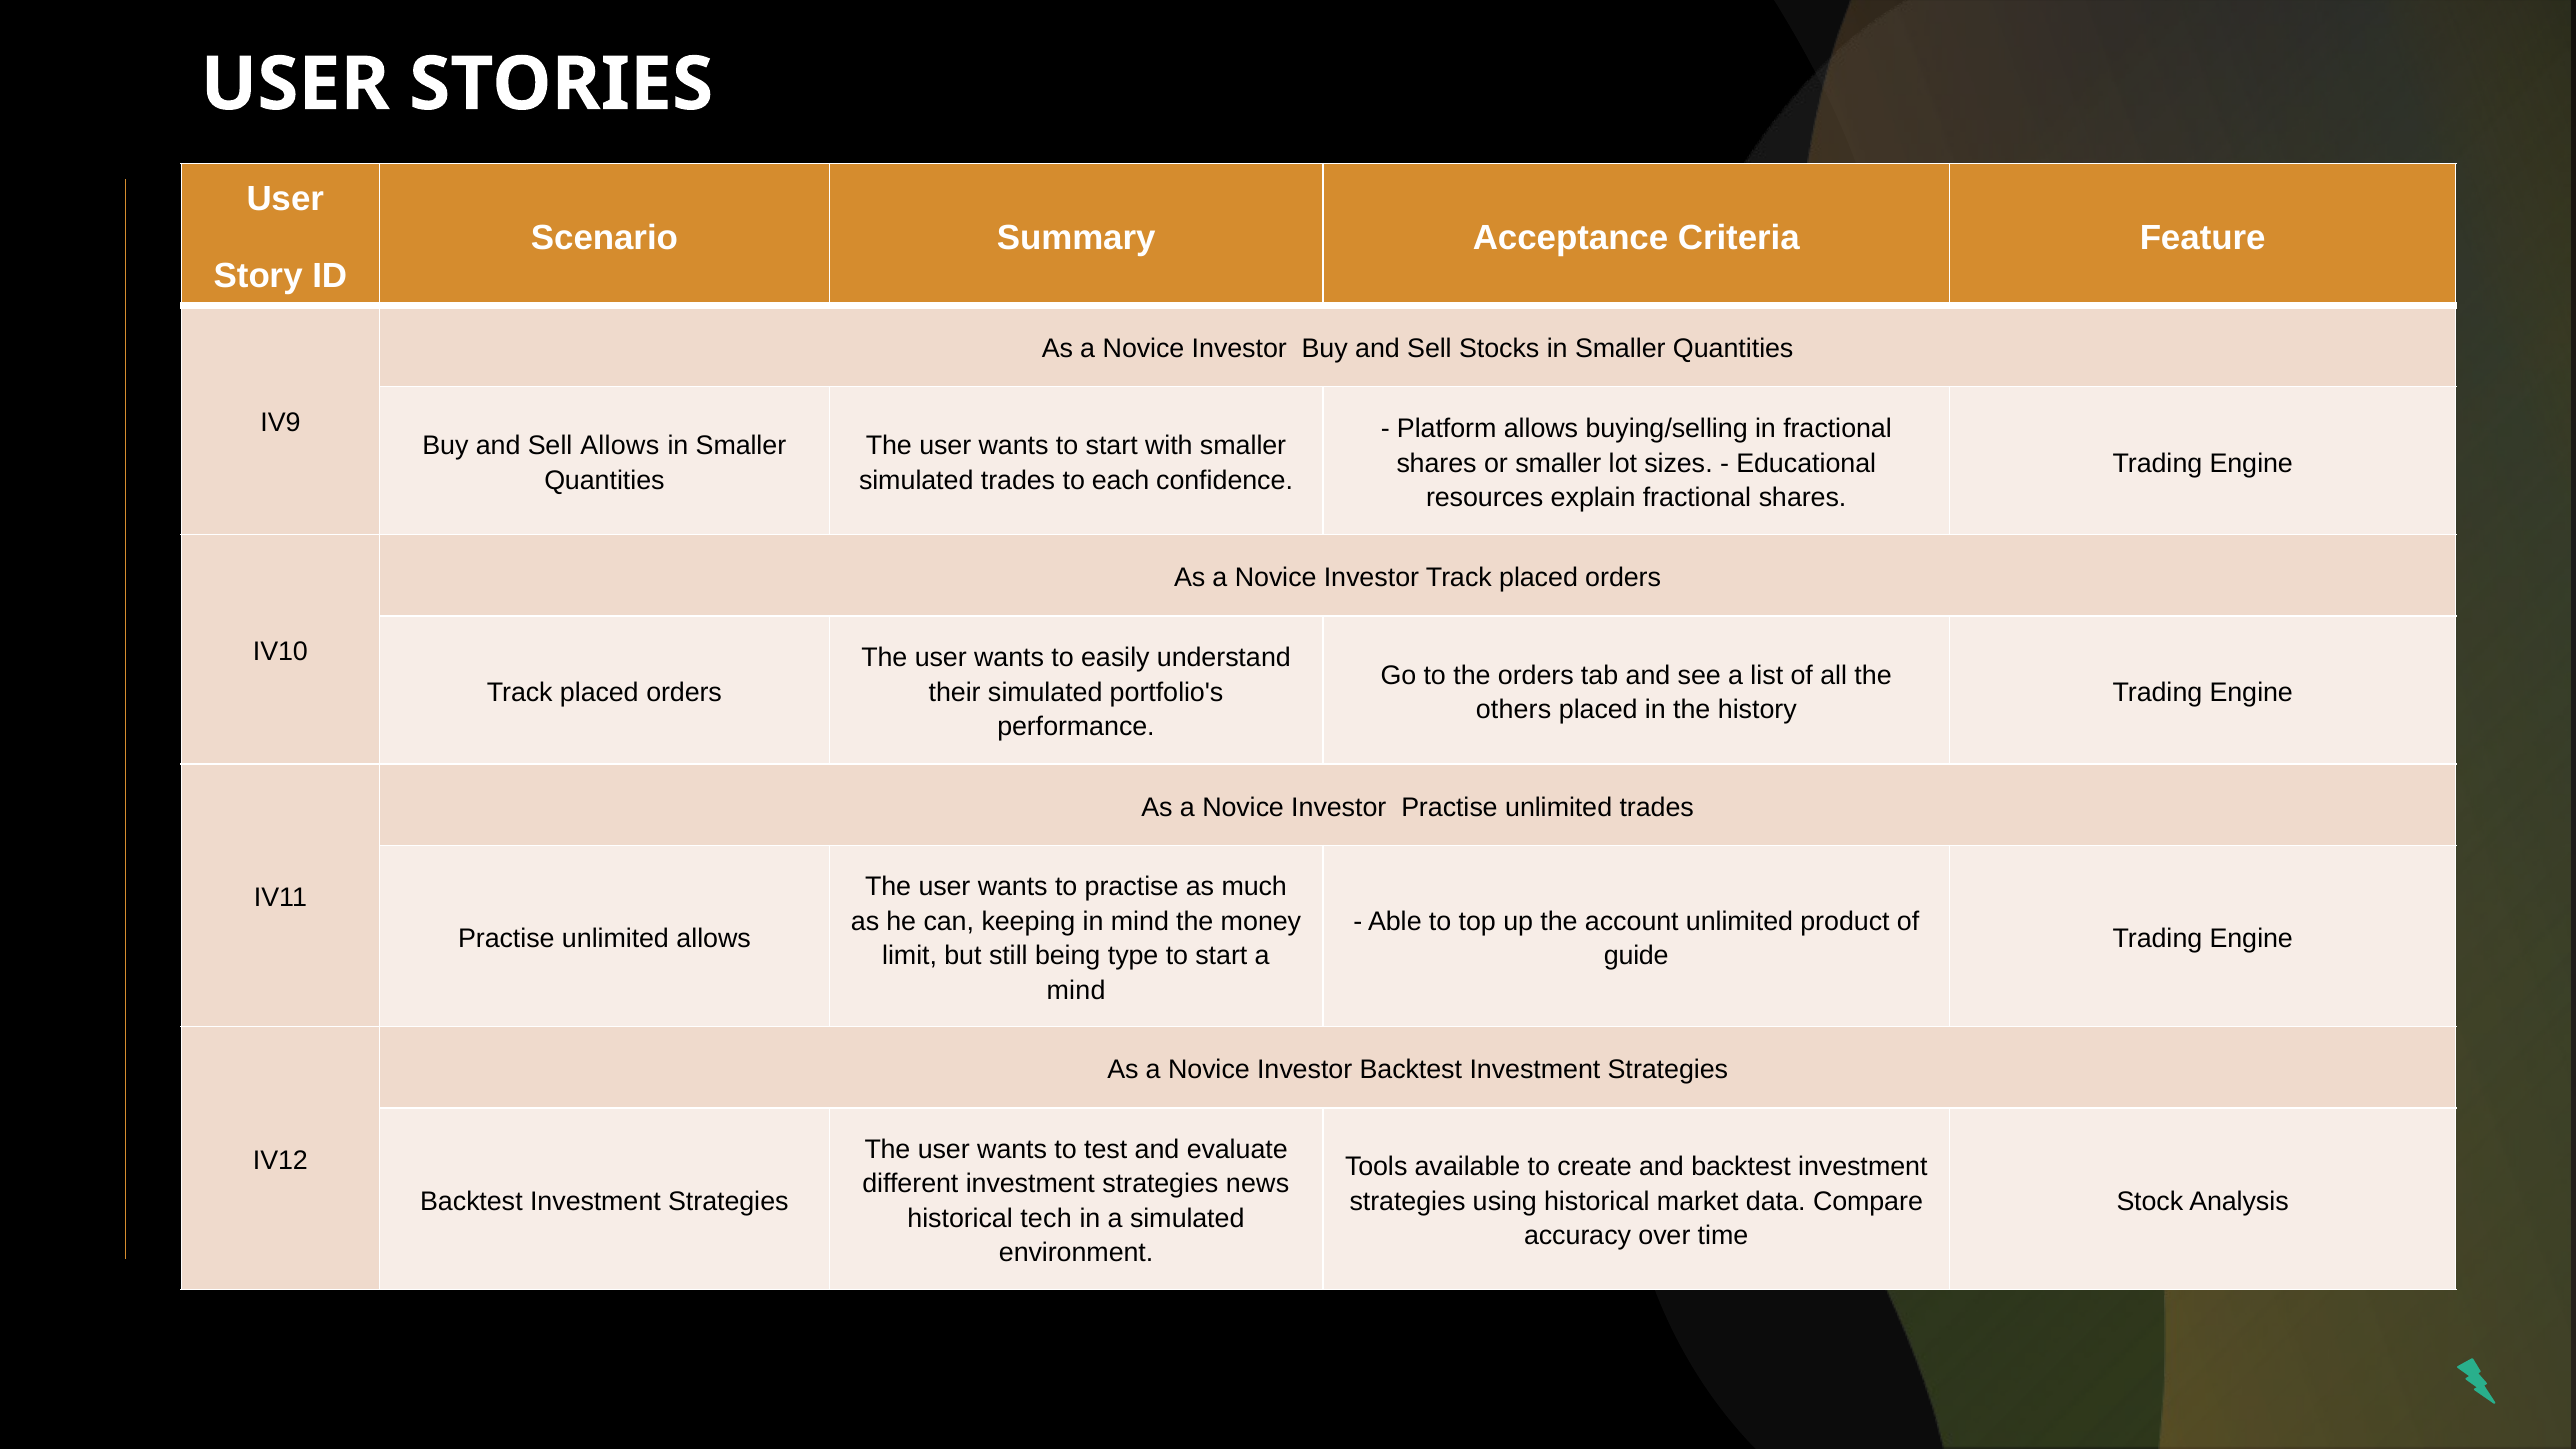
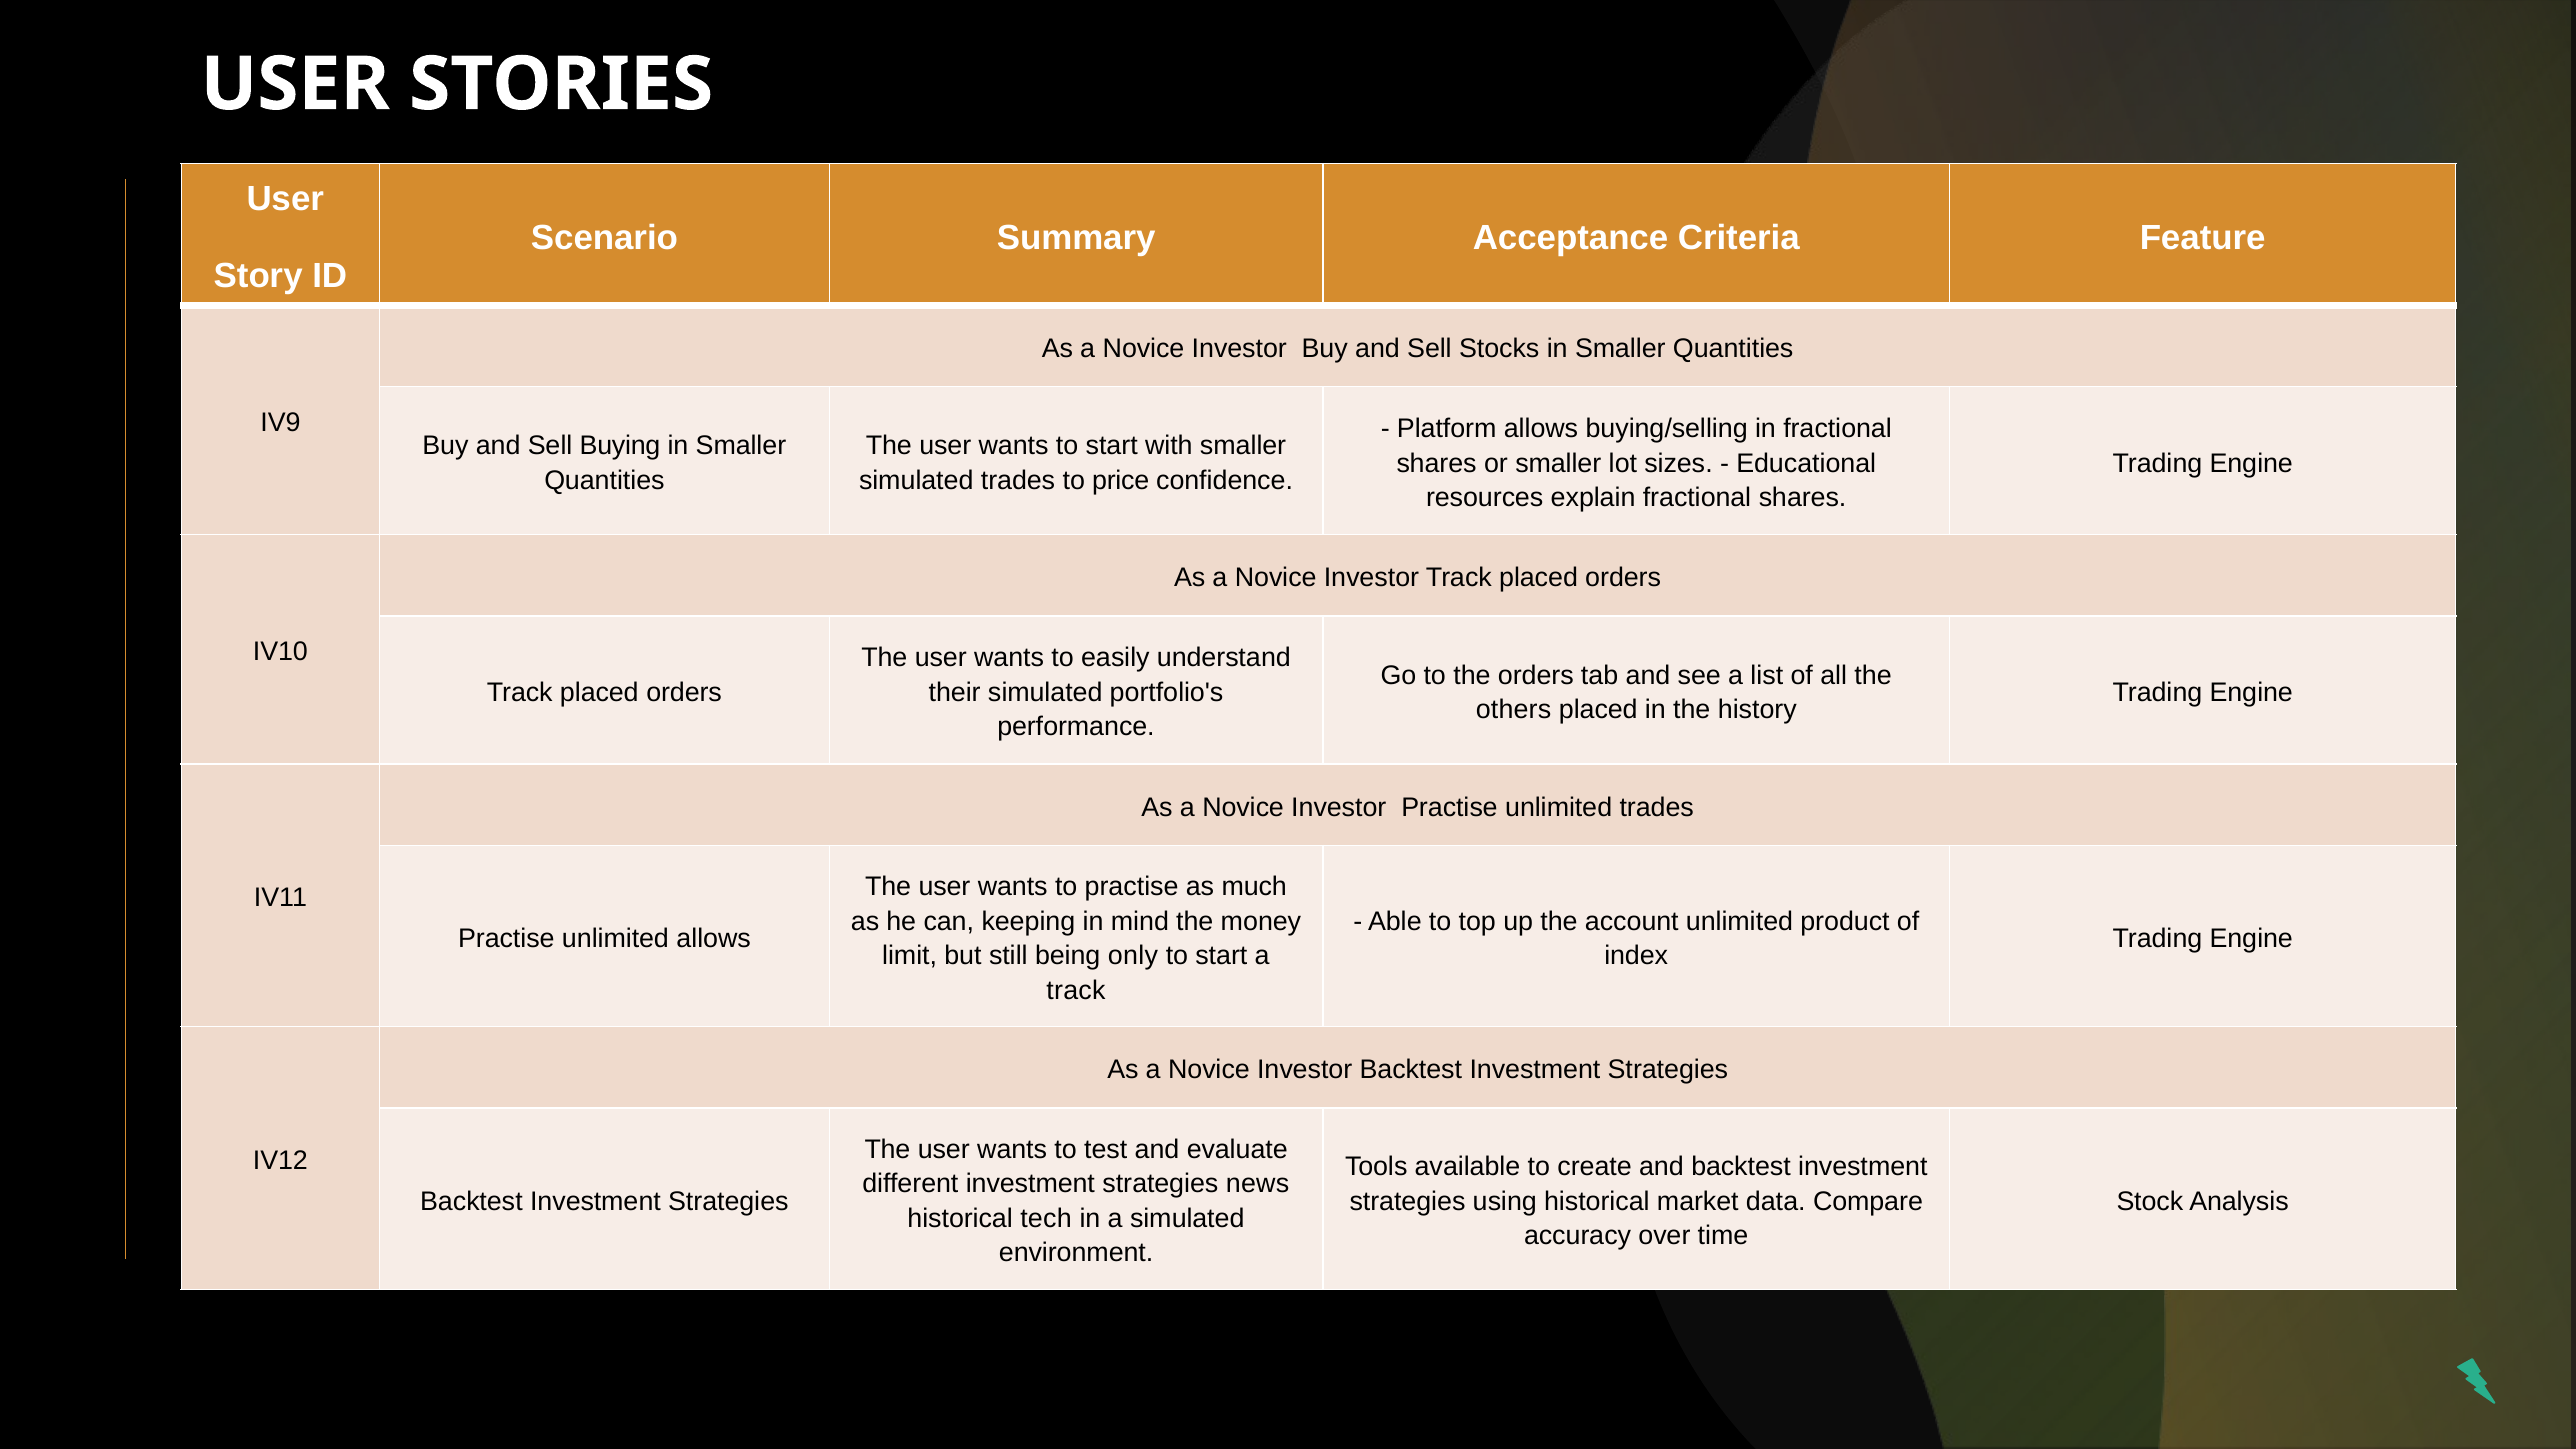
Sell Allows: Allows -> Buying (620, 446)
each: each -> price (1121, 480)
type: type -> only (1133, 956)
guide: guide -> index (1636, 956)
mind: mind -> track (1076, 990)
